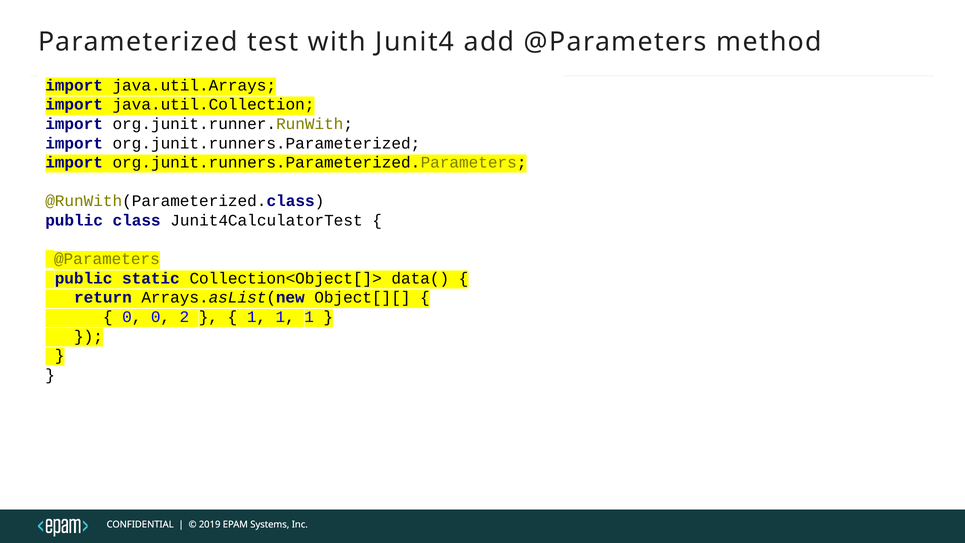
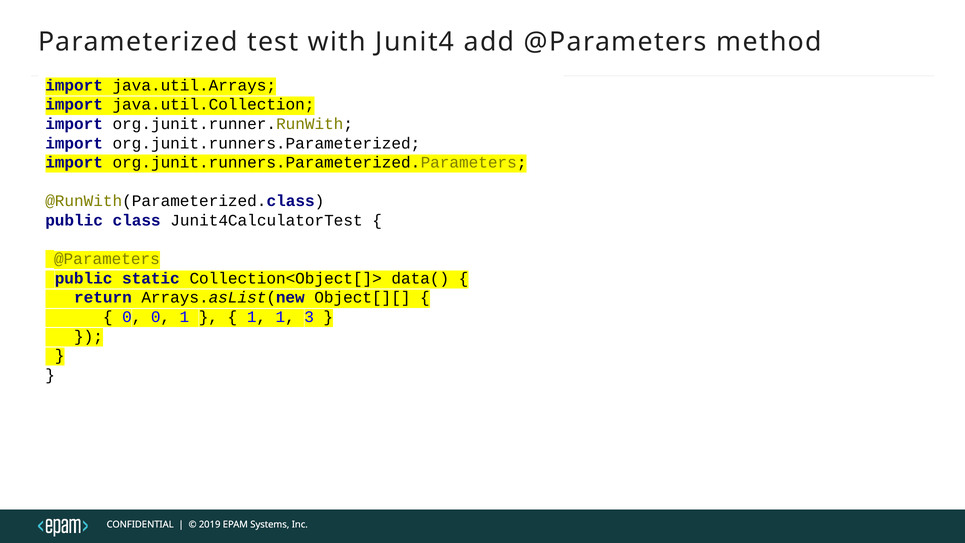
0 2: 2 -> 1 (184, 317)
1 1 1: 1 -> 3 (309, 317)
